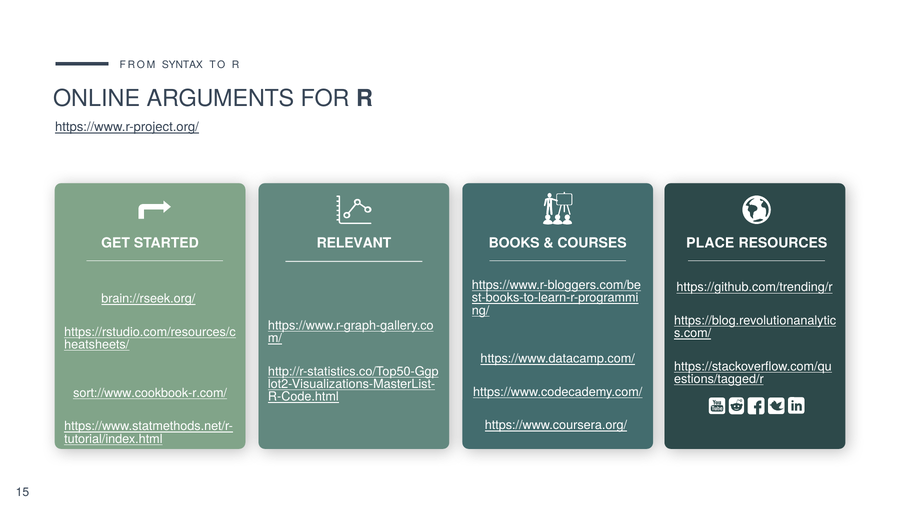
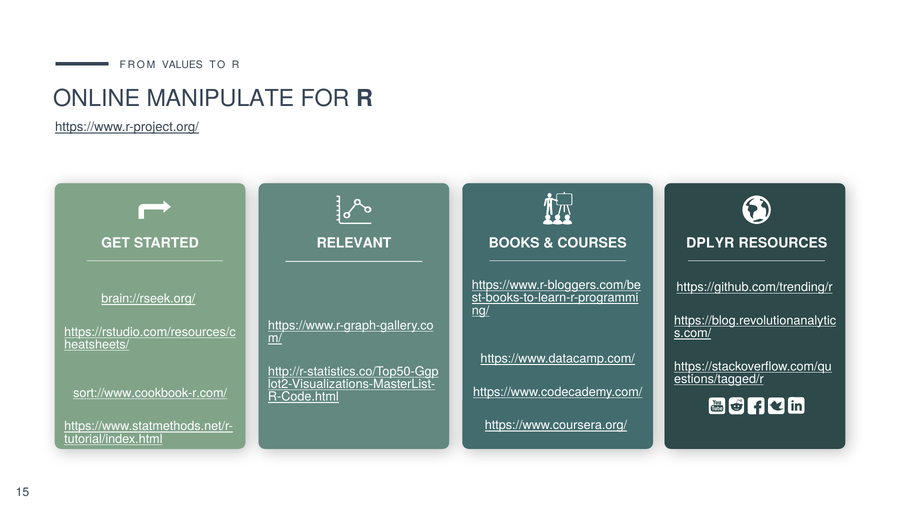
SYNTAX: SYNTAX -> VALUES (182, 65)
ARGUMENTS: ARGUMENTS -> MANIPULATE (221, 98)
PLACE: PLACE -> DPLYR (710, 243)
